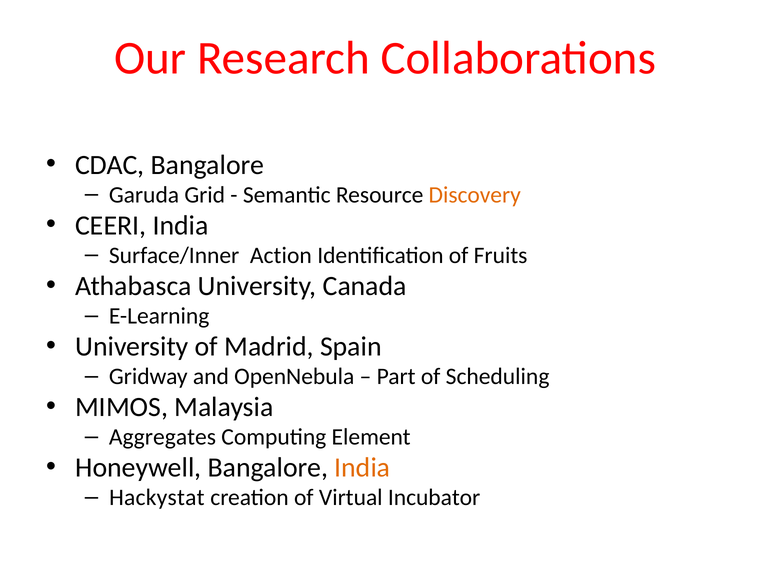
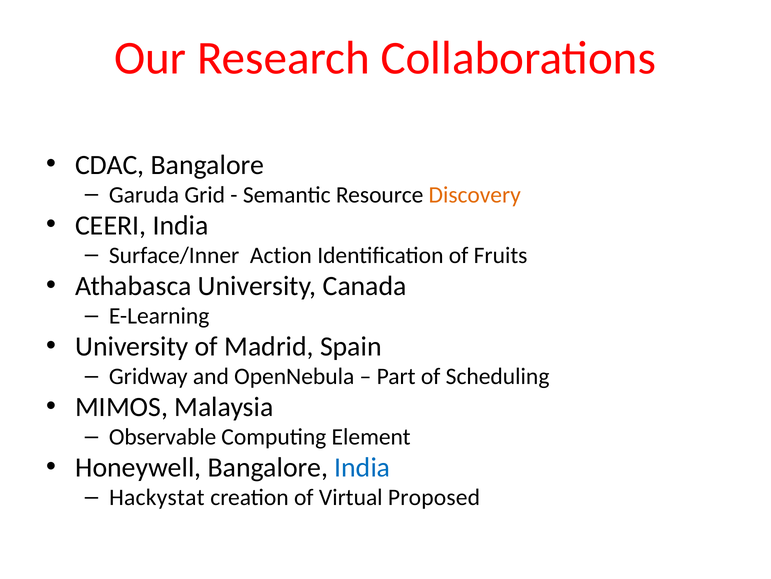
Aggregates: Aggregates -> Observable (163, 436)
India colour: orange -> blue (362, 467)
Incubator: Incubator -> Proposed (434, 497)
